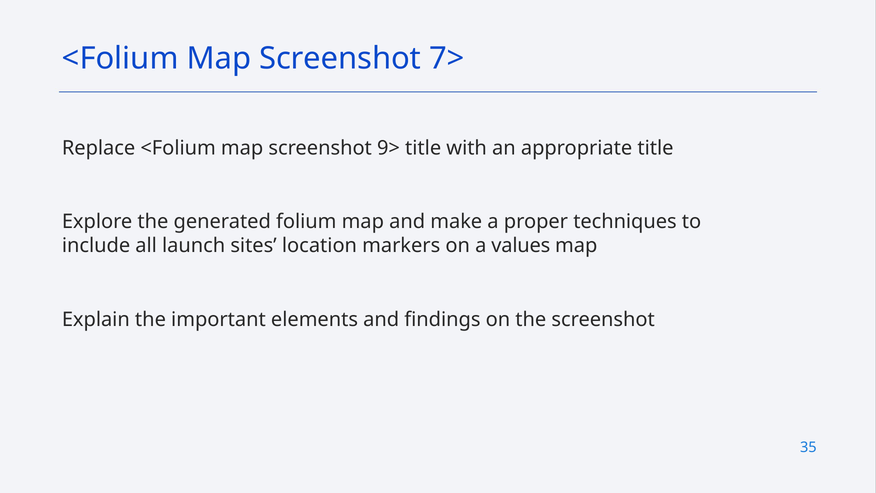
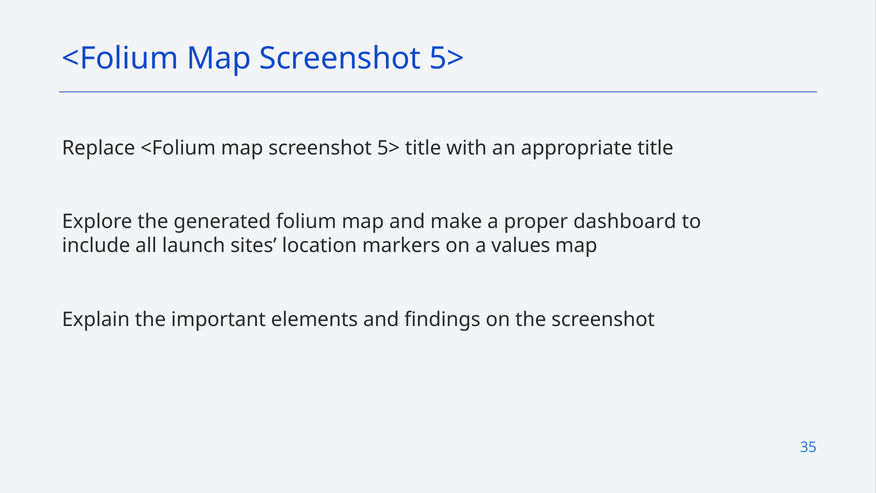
7>: 7> -> 5> (447, 59)
9>: 9> -> 5> (388, 148)
techniques: techniques -> dashboard (625, 222)
